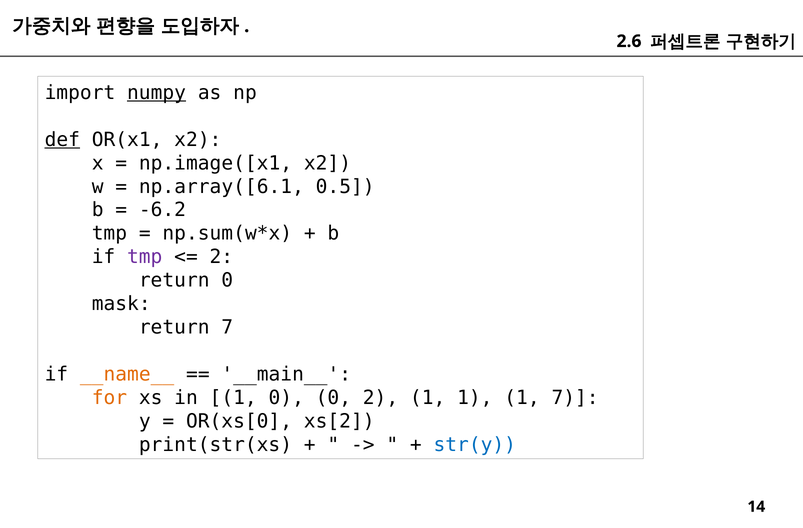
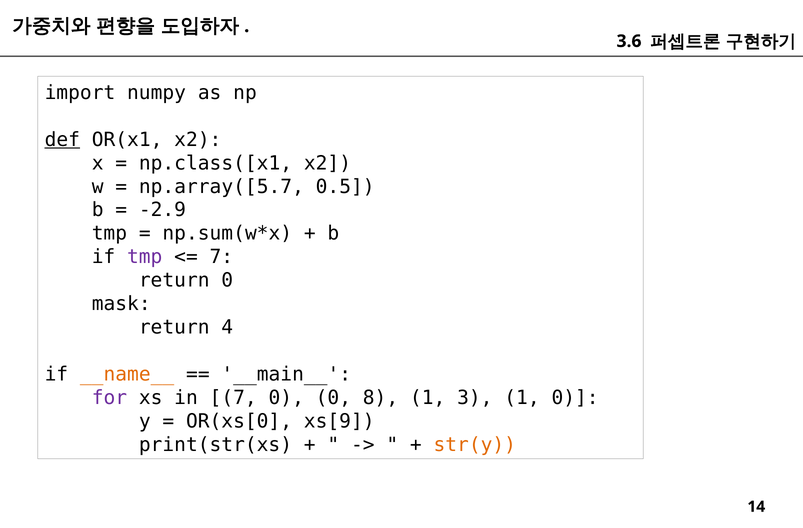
2.6: 2.6 -> 3.6 (629, 41)
numpy underline: present -> none (157, 93)
np.image([x1: np.image([x1 -> np.class([x1 (215, 163)
np.array([6.1: np.array([6.1 -> np.array([5.7 (221, 186)
-6.2: -6.2 -> -2.9 (162, 210)
2: 2 -> 7 (221, 257)
return 7: 7 -> 4 (227, 327)
for colour: orange -> purple (109, 397)
in 1: 1 -> 7 (233, 397)
0 2: 2 -> 8 (380, 397)
1: 1 -> 3 (475, 397)
1 7: 7 -> 0 (575, 397)
xs[2: xs[2 -> xs[9 (339, 421)
str(y colour: blue -> orange (475, 444)
